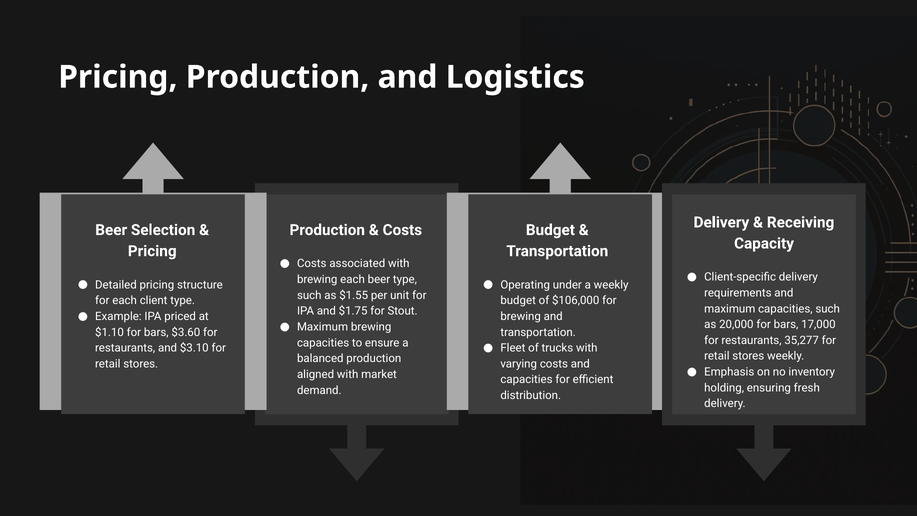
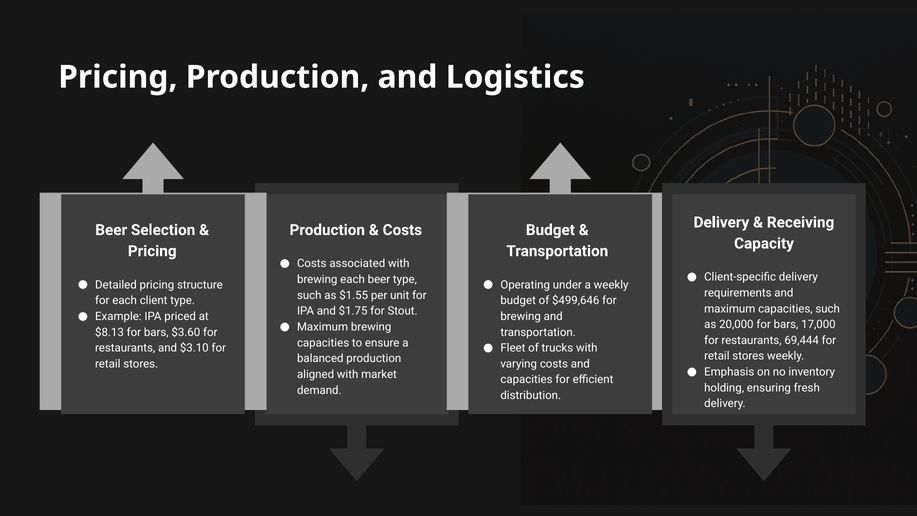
$106,000: $106,000 -> $499,646 (576, 300)
$1.10: $1.10 -> $8.13 (109, 332)
35,277: 35,277 -> 69,444 (802, 340)
